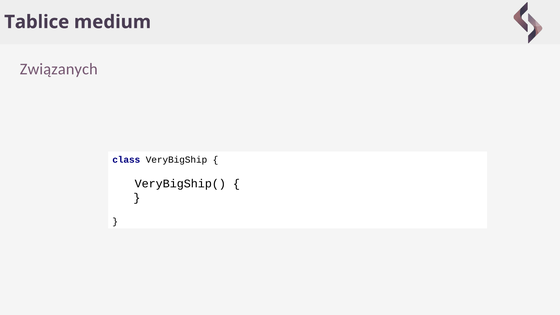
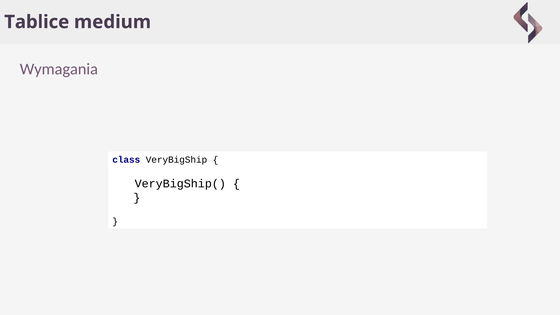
Związanych: Związanych -> Wymagania (59, 69)
